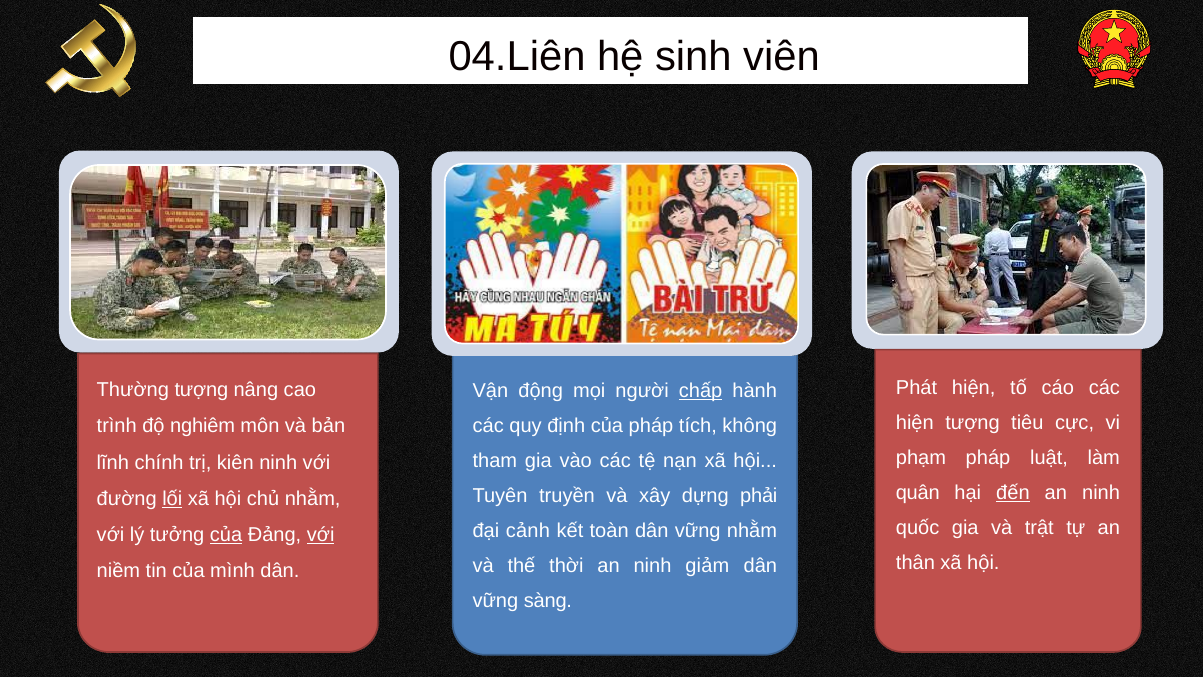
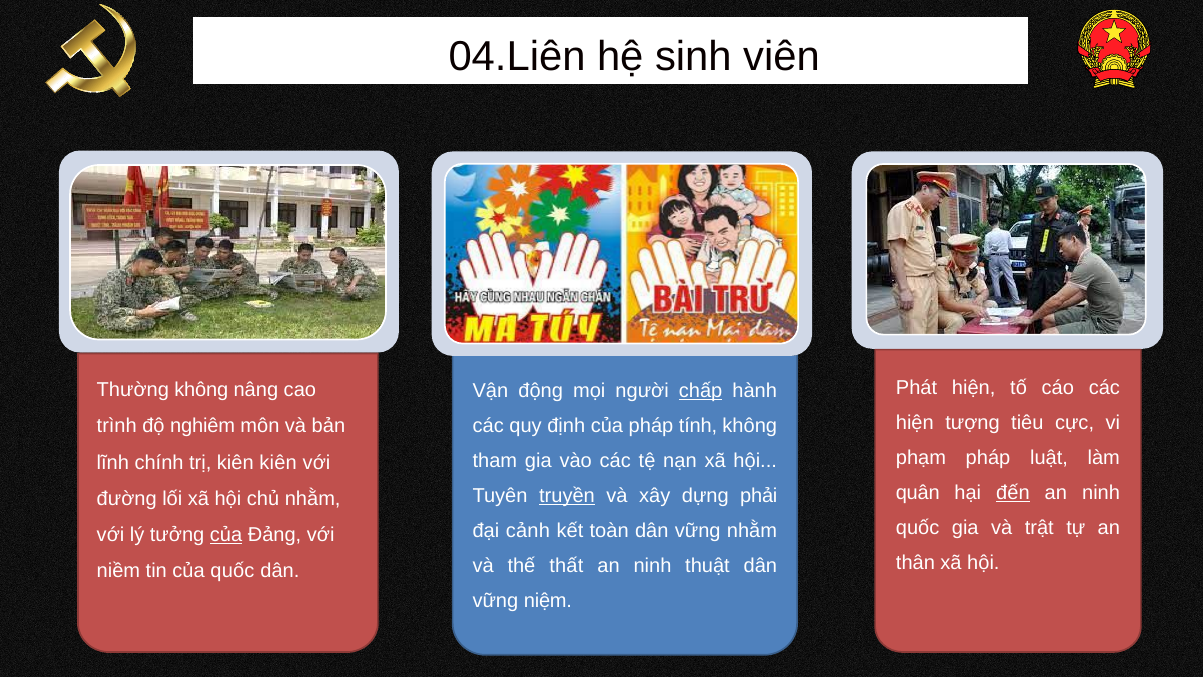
Thường tượng: tượng -> không (201, 390)
tích: tích -> tính (698, 426)
kiên ninh: ninh -> kiên (278, 462)
truyền underline: none -> present (567, 496)
lối underline: present -> none (172, 498)
với underline: present -> none (321, 535)
thời: thời -> thất (566, 566)
giảm: giảm -> thuật (707, 566)
của mình: mình -> quốc (232, 571)
sàng: sàng -> niệm (548, 601)
